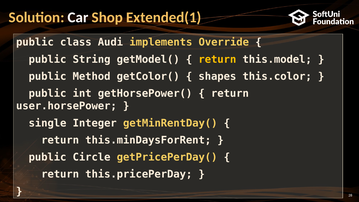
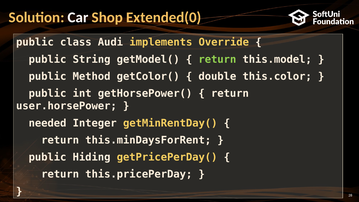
Extended(1: Extended(1 -> Extended(0 (164, 17)
return colour: yellow -> light green (217, 59)
shapes: shapes -> double (217, 76)
single: single -> needed (48, 123)
Circle: Circle -> Hiding (92, 157)
